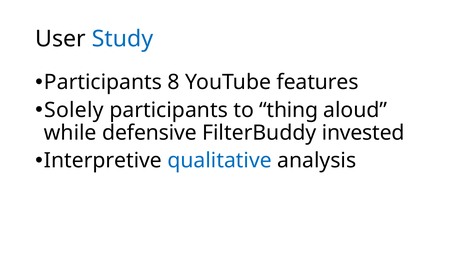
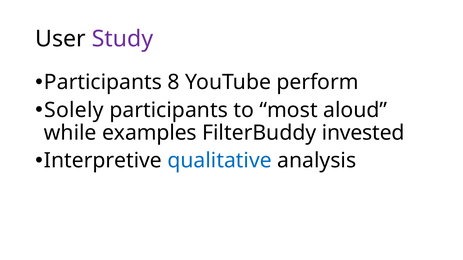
Study colour: blue -> purple (123, 39)
features: features -> perform (318, 82)
thing: thing -> most (289, 110)
defensive: defensive -> examples (149, 133)
